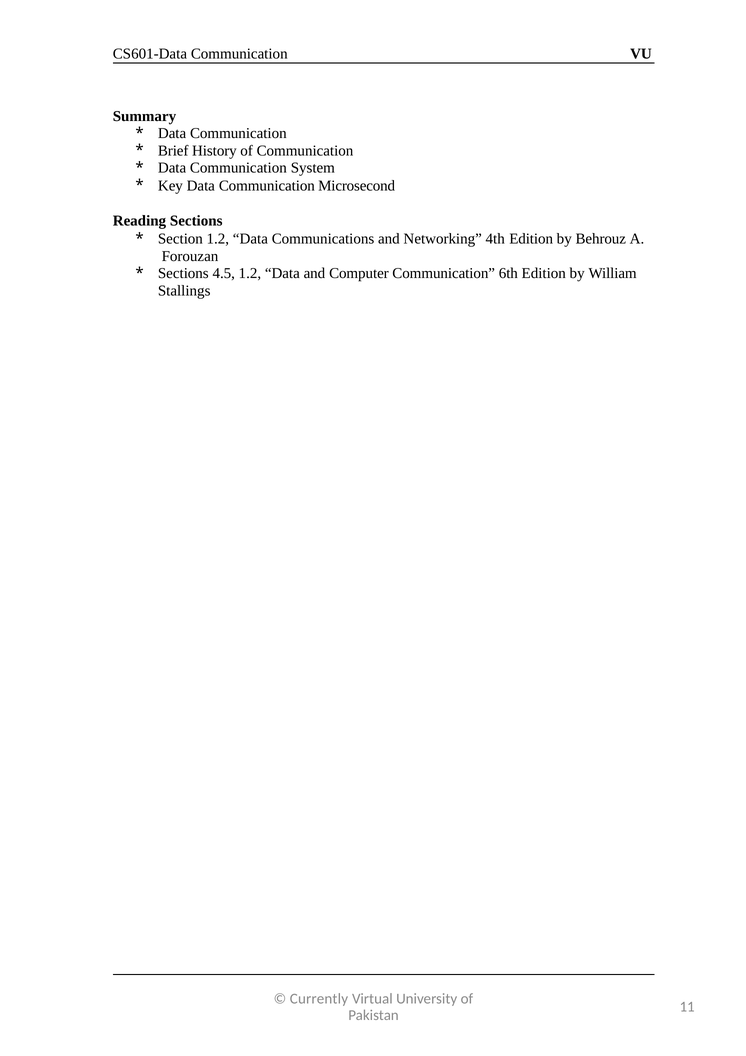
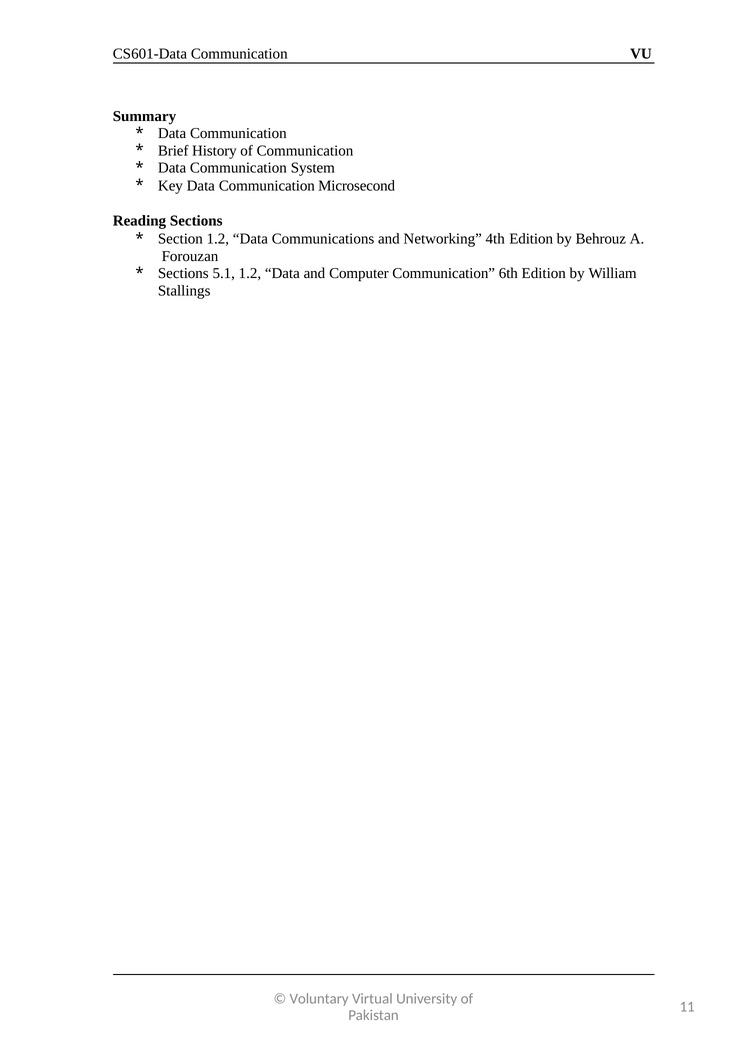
4.5: 4.5 -> 5.1 (224, 273)
Currently: Currently -> Voluntary (319, 999)
